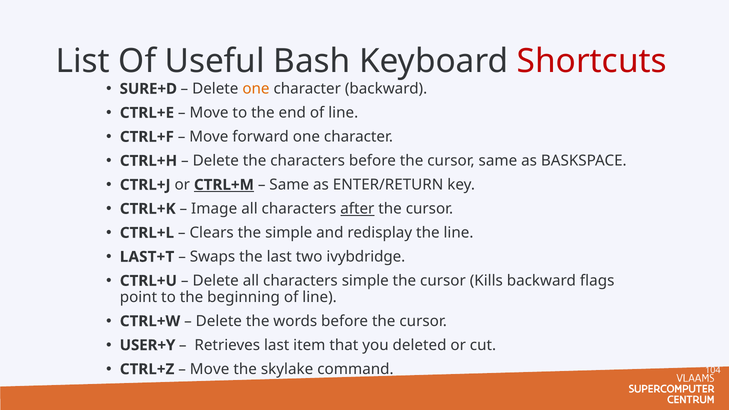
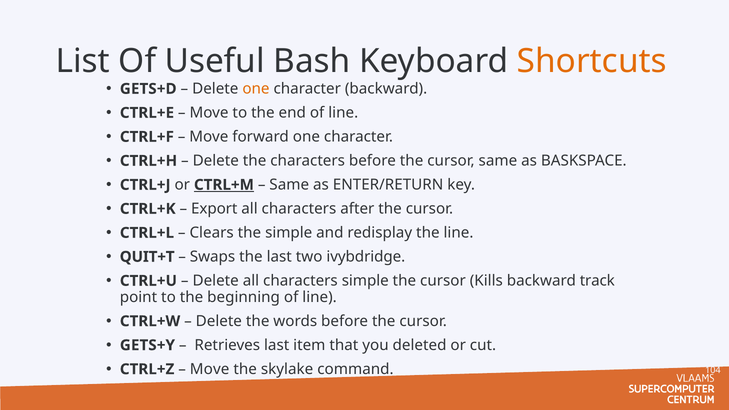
Shortcuts colour: red -> orange (592, 61)
SURE+D: SURE+D -> GETS+D (148, 89)
Image: Image -> Export (214, 209)
after underline: present -> none (357, 209)
LAST+T: LAST+T -> QUIT+T (147, 257)
flags: flags -> track (597, 281)
USER+Y: USER+Y -> GETS+Y (147, 345)
